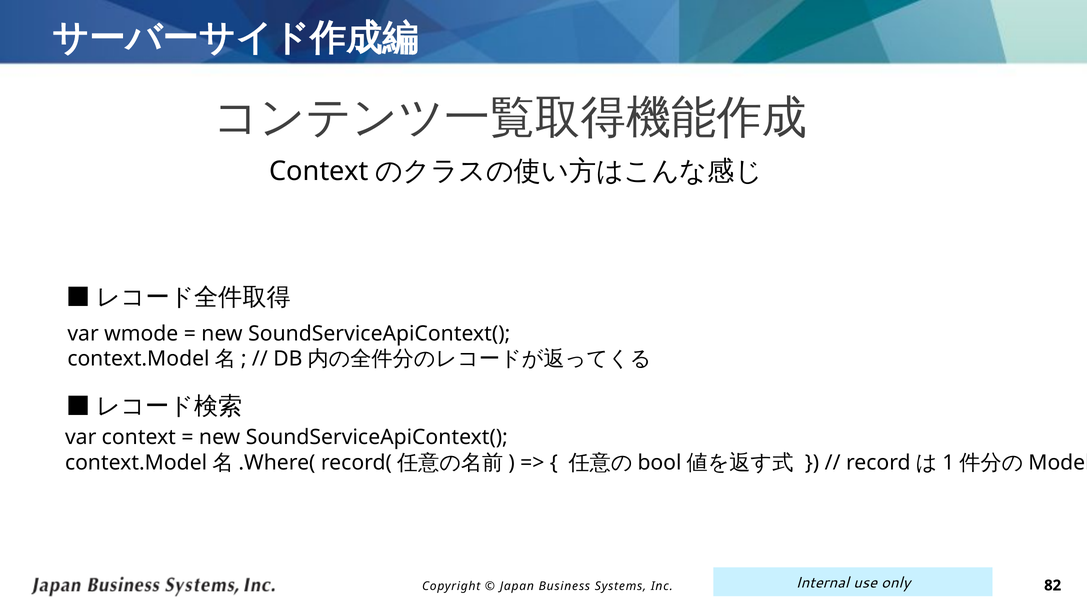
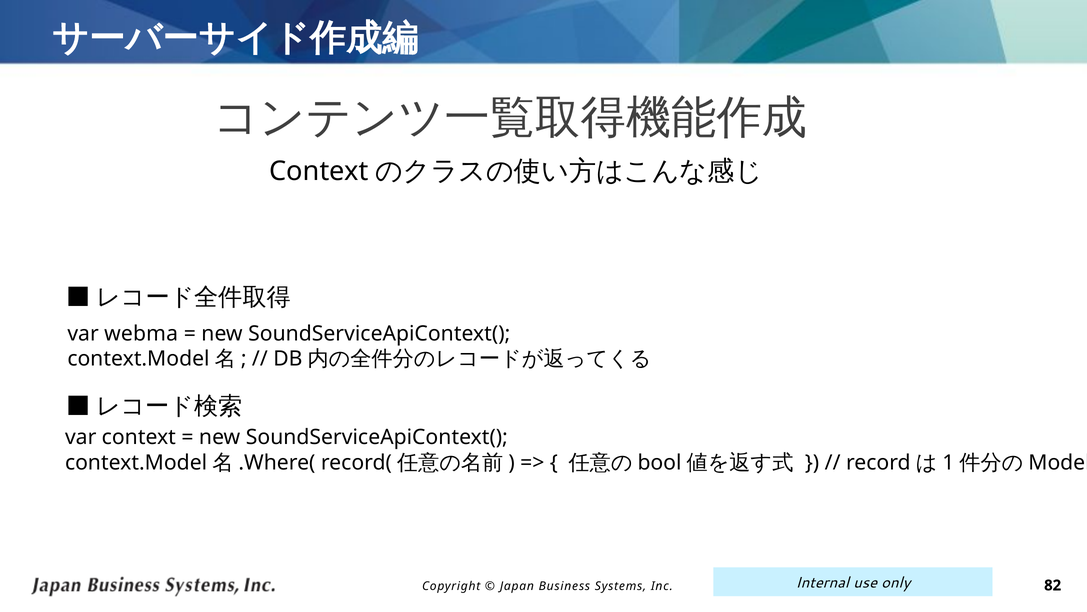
wmode: wmode -> webma (141, 333)
